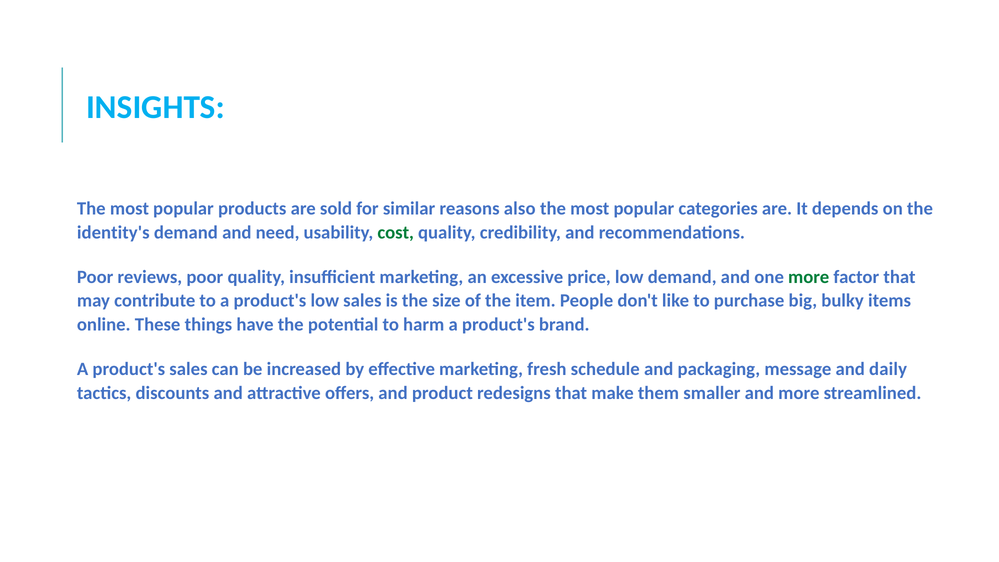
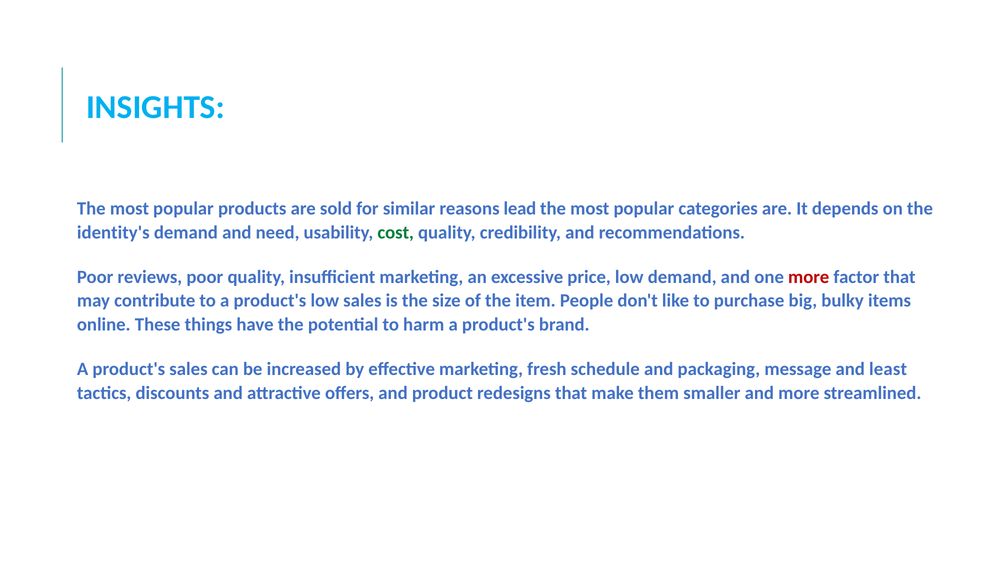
also: also -> lead (520, 209)
more colour: green -> red (809, 277)
daily: daily -> least (888, 369)
